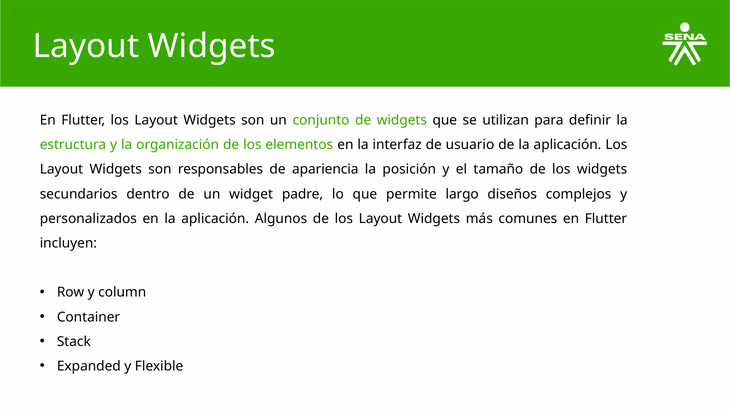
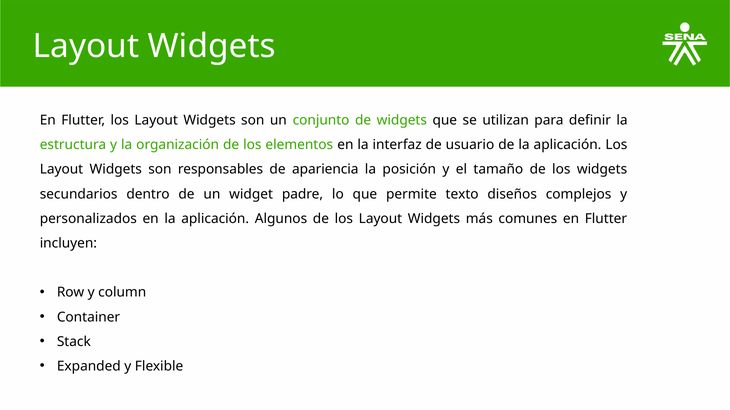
largo: largo -> texto (462, 194)
